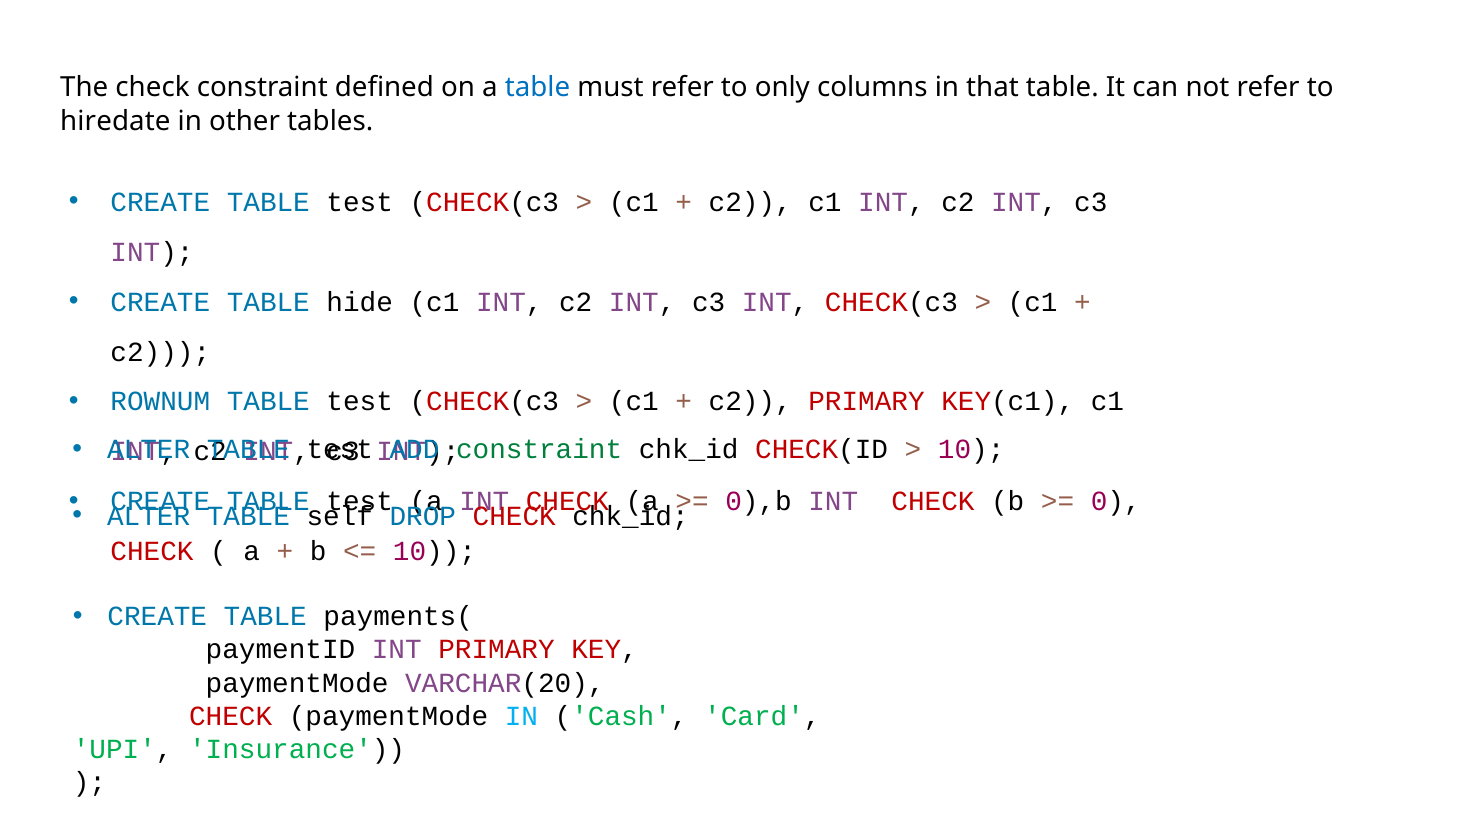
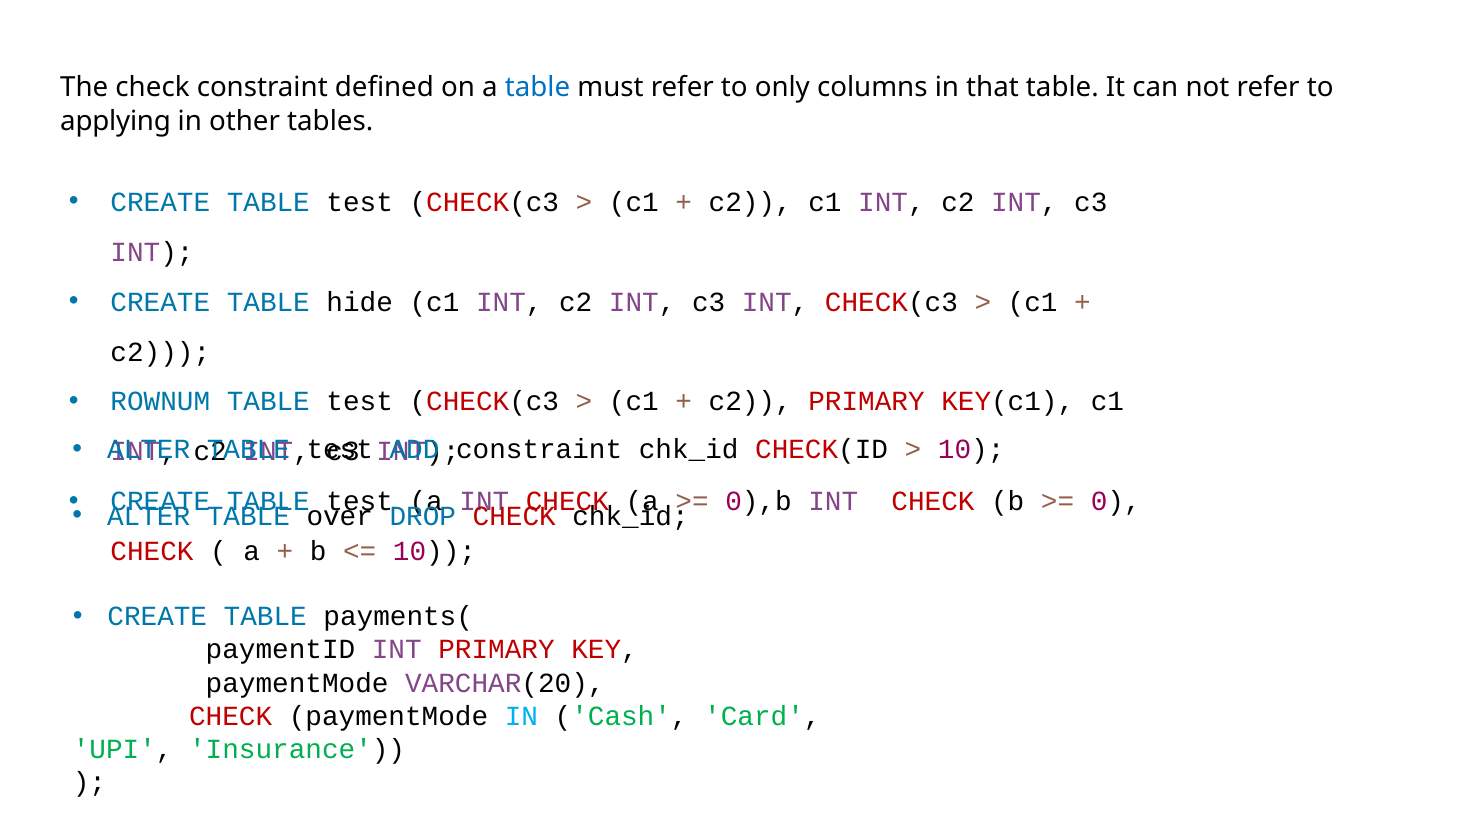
hiredate: hiredate -> applying (116, 121)
constraint colour: green -> black (539, 450)
self: self -> over (340, 516)
